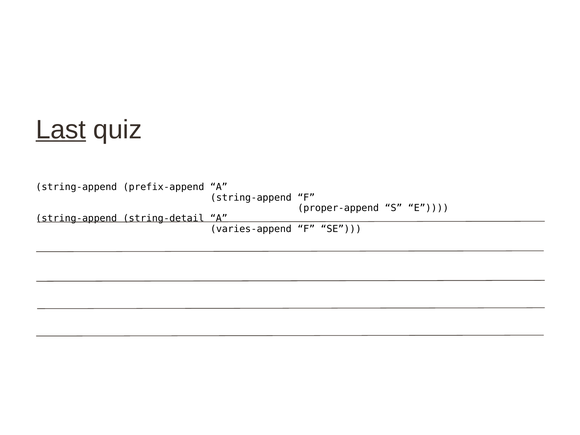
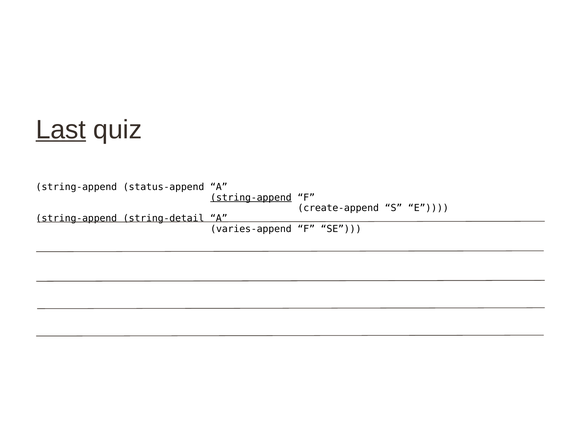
prefix-append: prefix-append -> status-append (164, 187)
string-append underline: none -> present (251, 198)
proper-append: proper-append -> create-append (338, 208)
